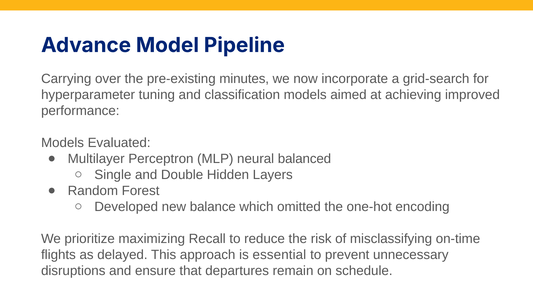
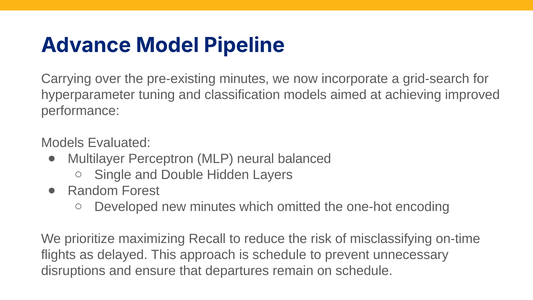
new balance: balance -> minutes (213, 207)
is essential: essential -> schedule (279, 255)
